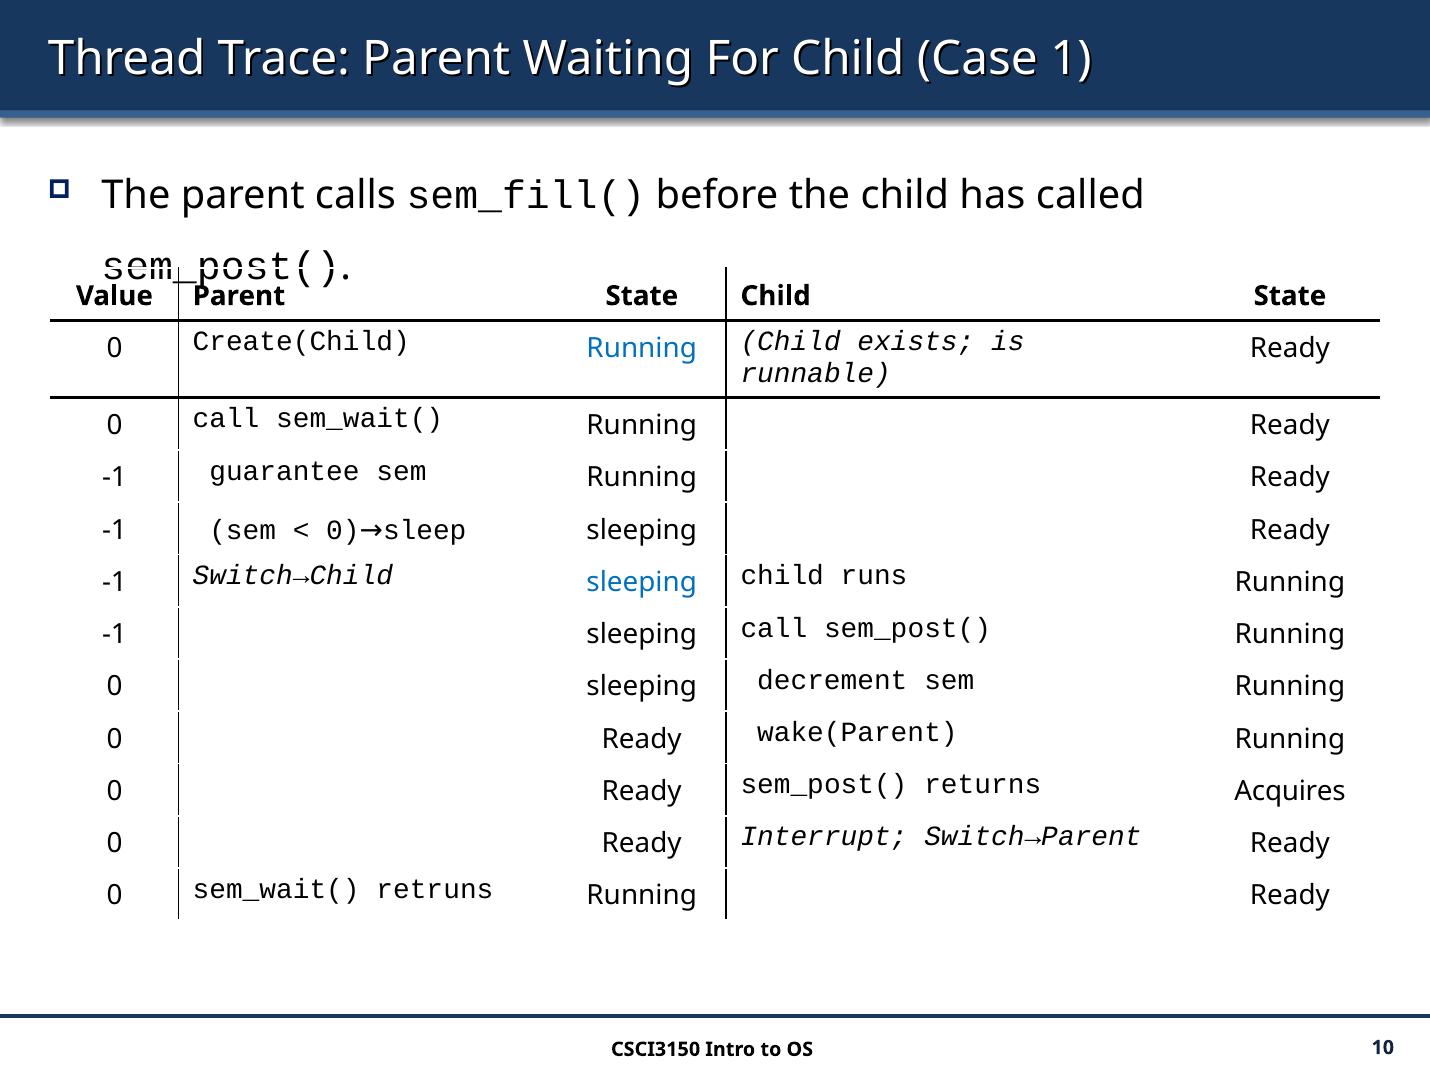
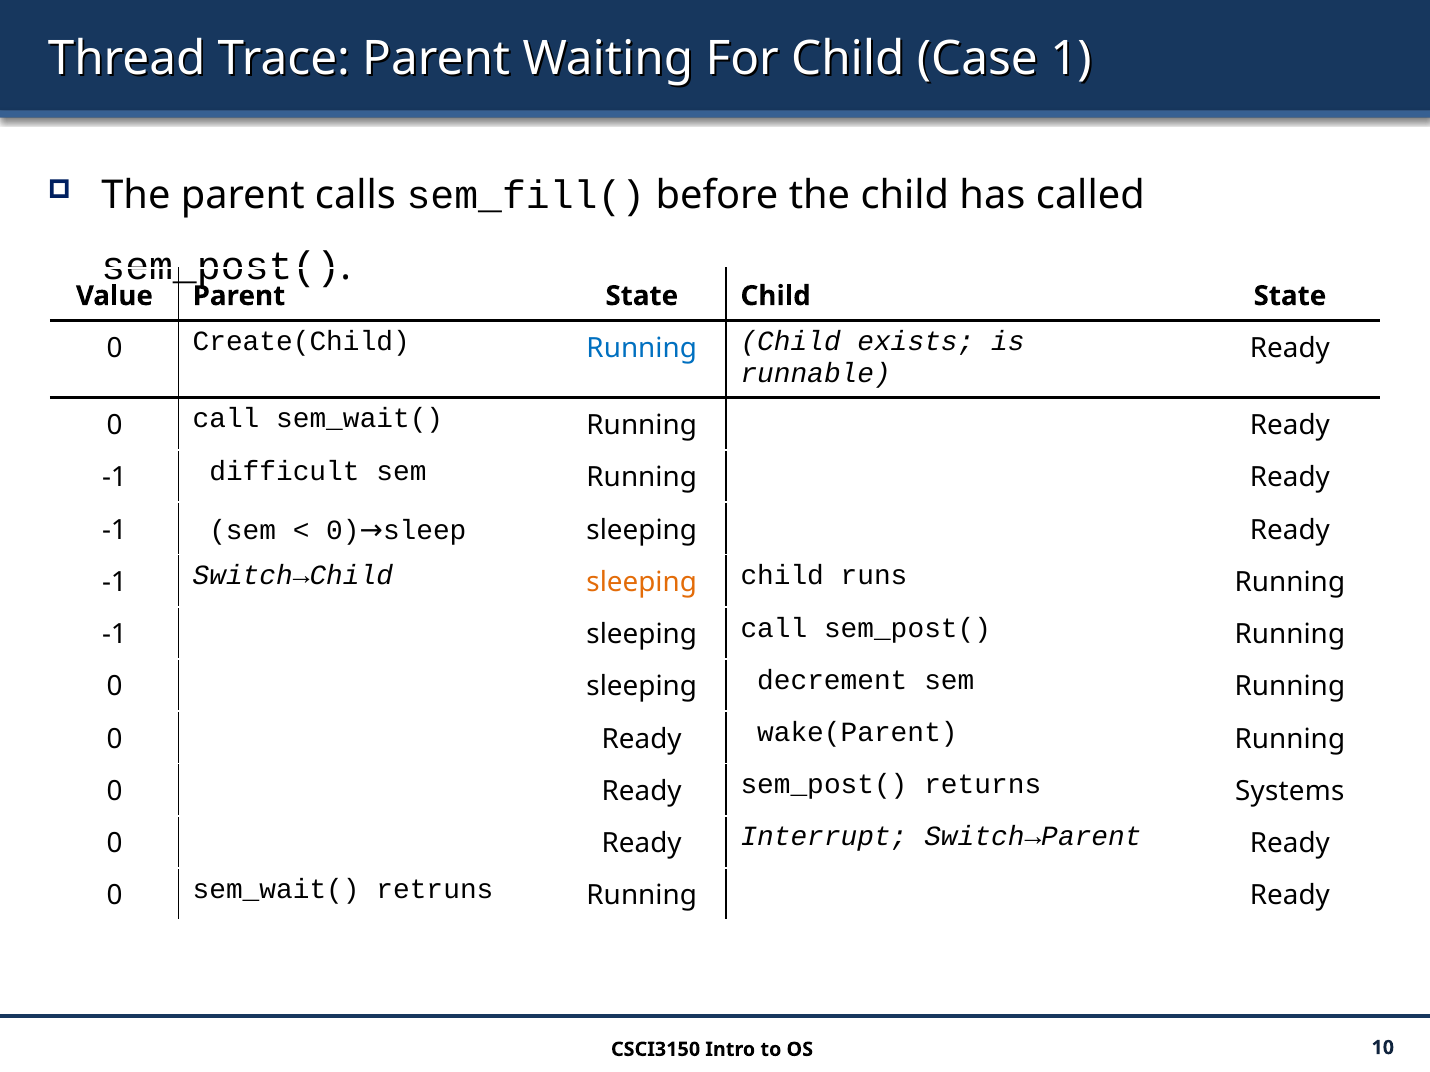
guarantee: guarantee -> difficult (284, 471)
sleeping colour: blue -> orange (642, 583)
Acquires: Acquires -> Systems (1290, 792)
